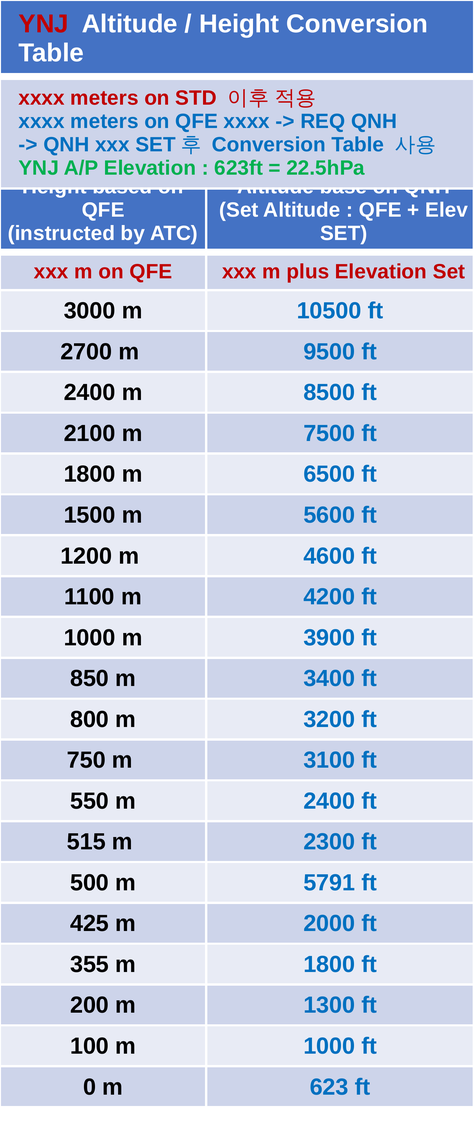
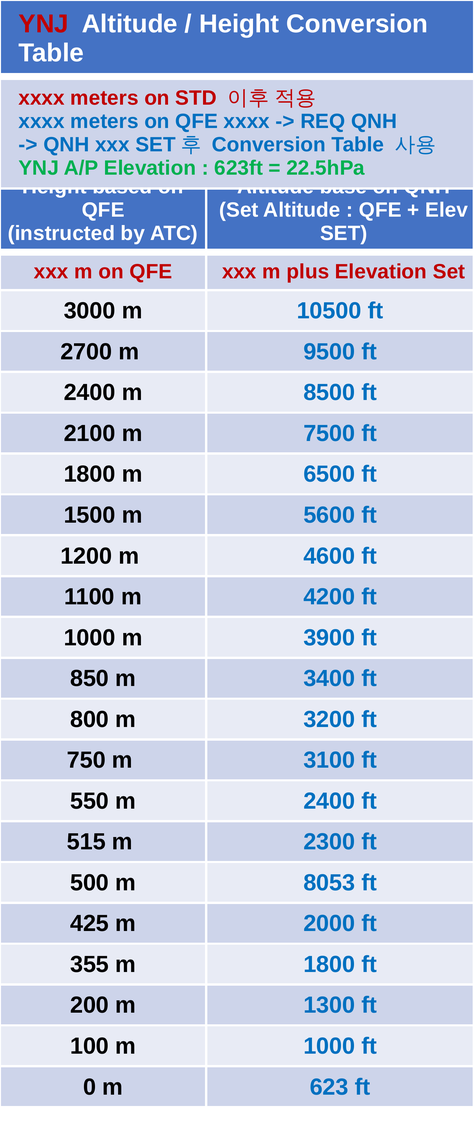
5791: 5791 -> 8053 (329, 882)
